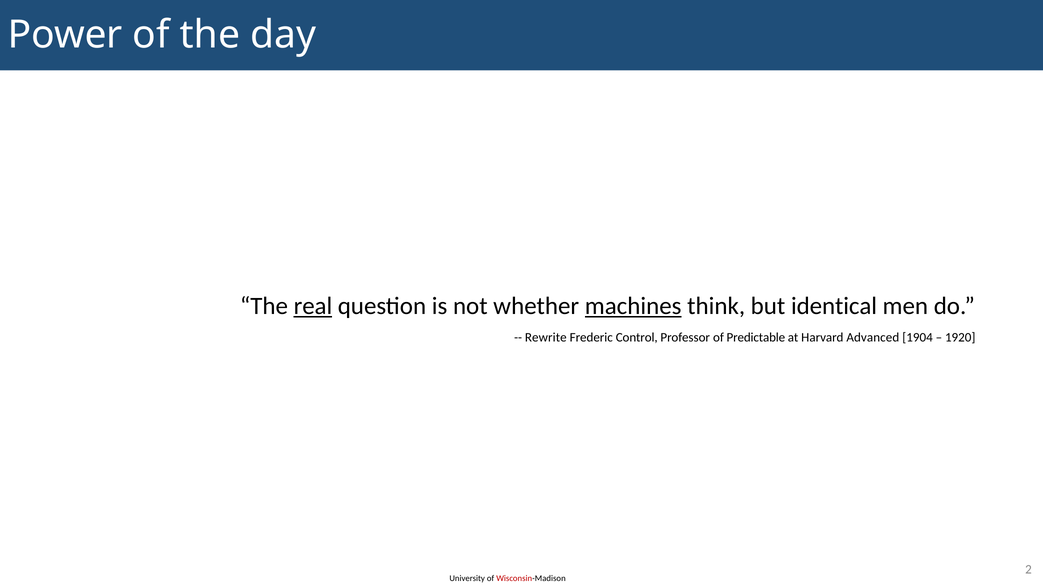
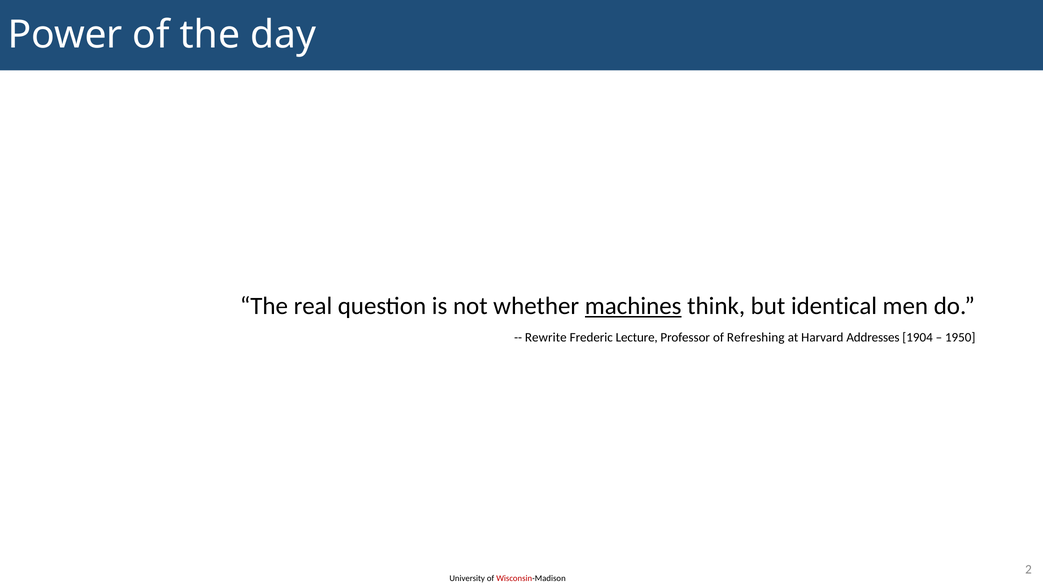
real underline: present -> none (313, 307)
Control: Control -> Lecture (637, 338)
Predictable: Predictable -> Refreshing (756, 338)
Advanced: Advanced -> Addresses (873, 338)
1920: 1920 -> 1950 (960, 338)
